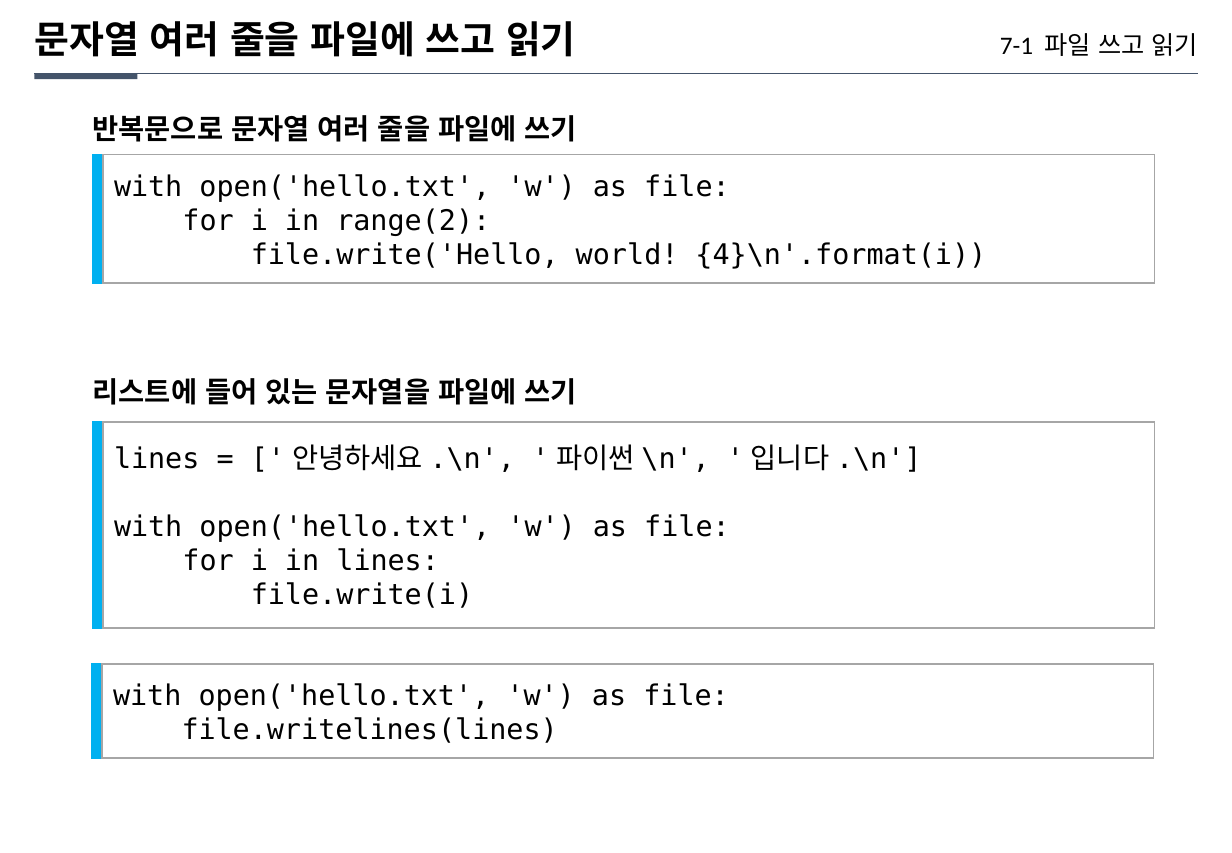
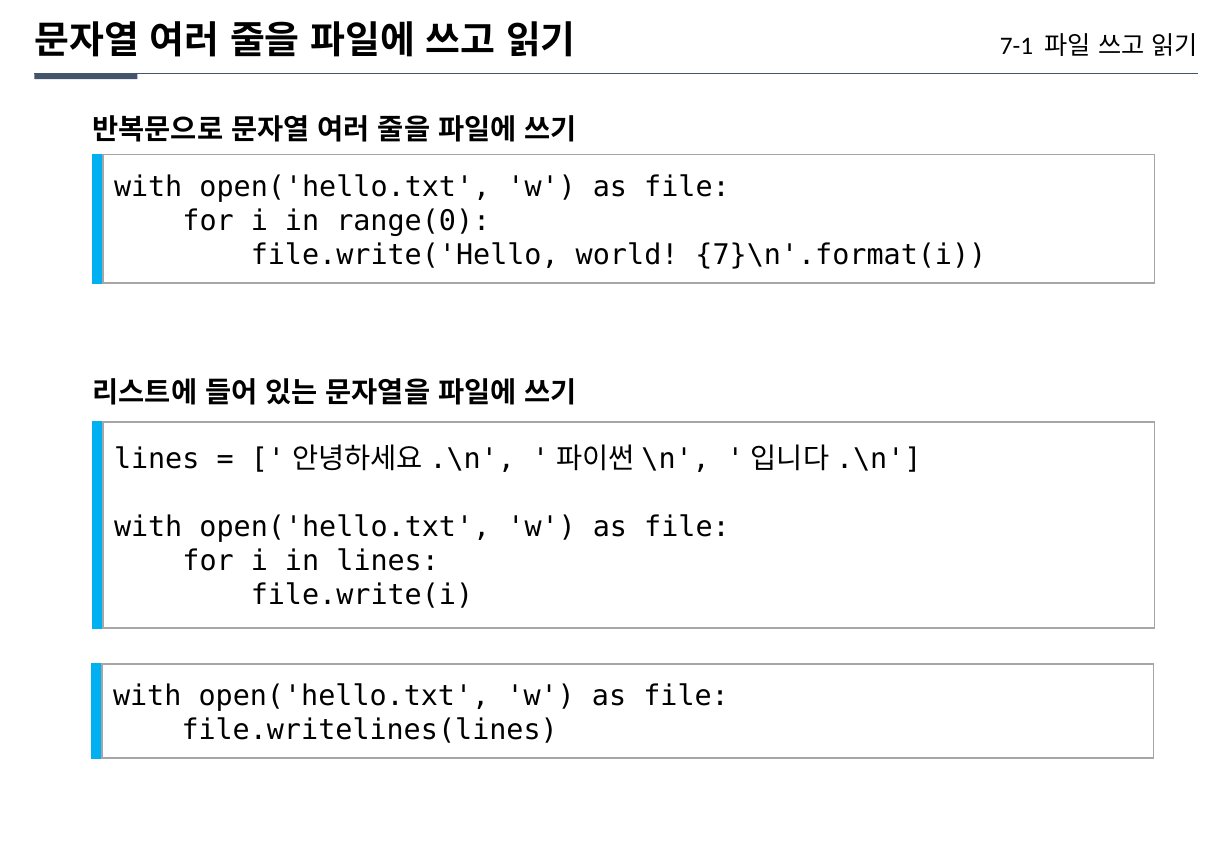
range(2: range(2 -> range(0 (413, 221)
4}\n'.format(i: 4}\n'.format(i -> 7}\n'.format(i (841, 255)
